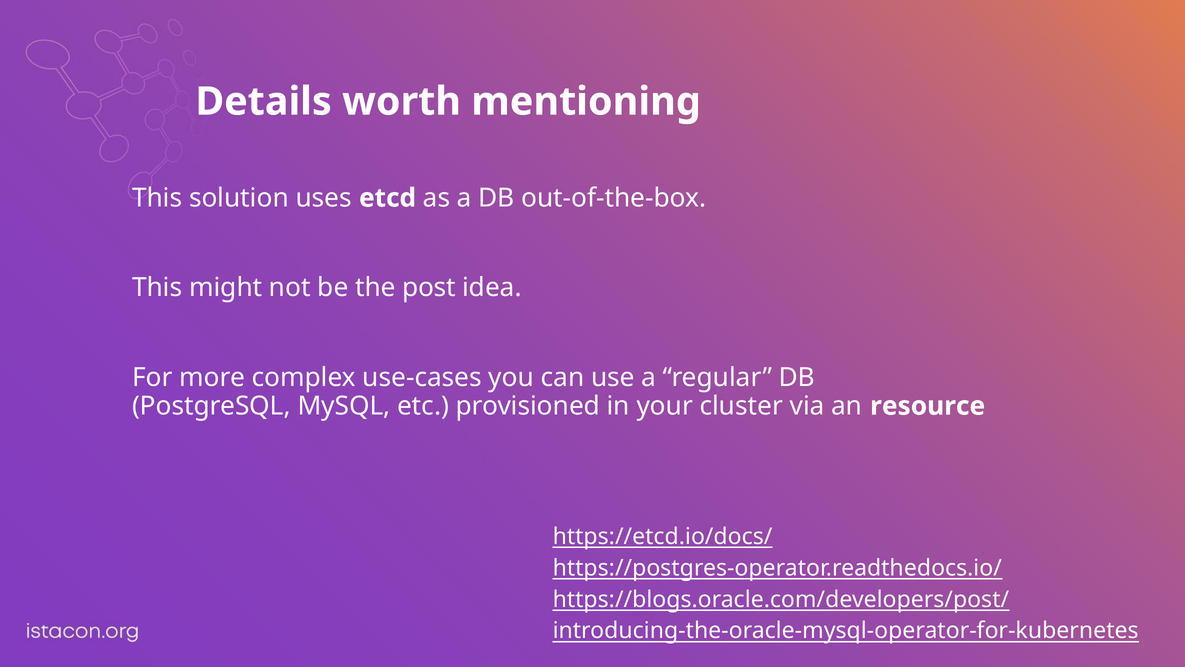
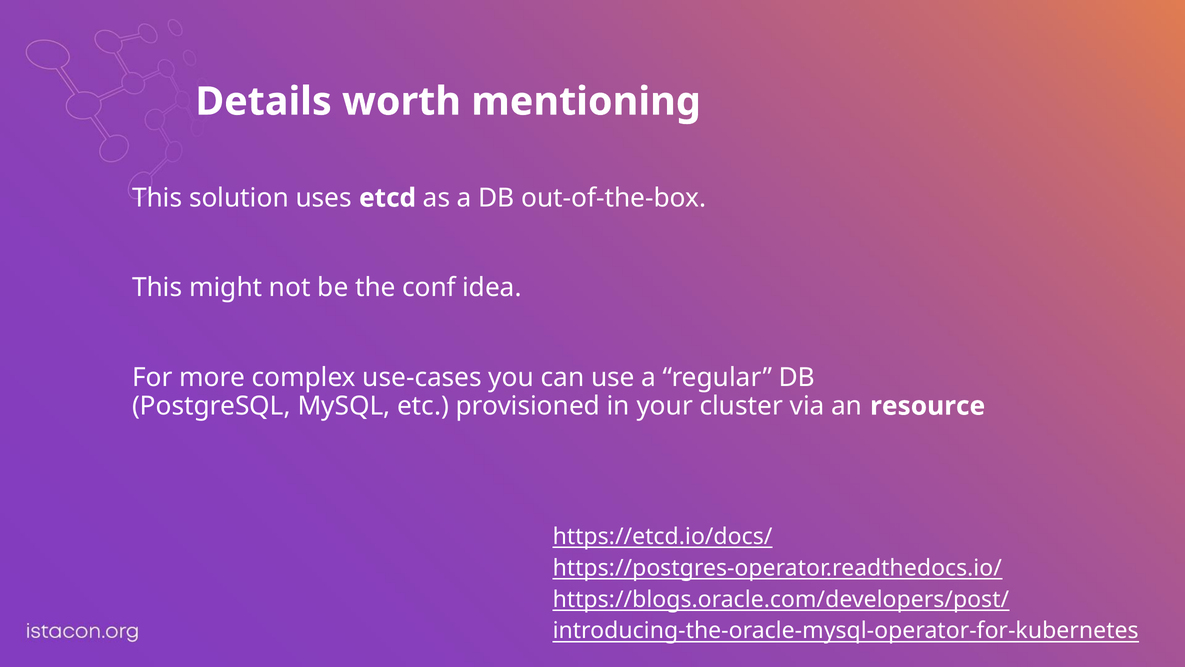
post: post -> conf (429, 288)
